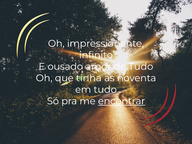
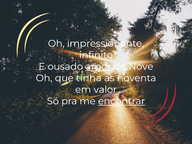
amor underline: none -> present (98, 67)
de Tudo: Tudo -> Nove (141, 67)
em tudo: tudo -> valor (105, 90)
